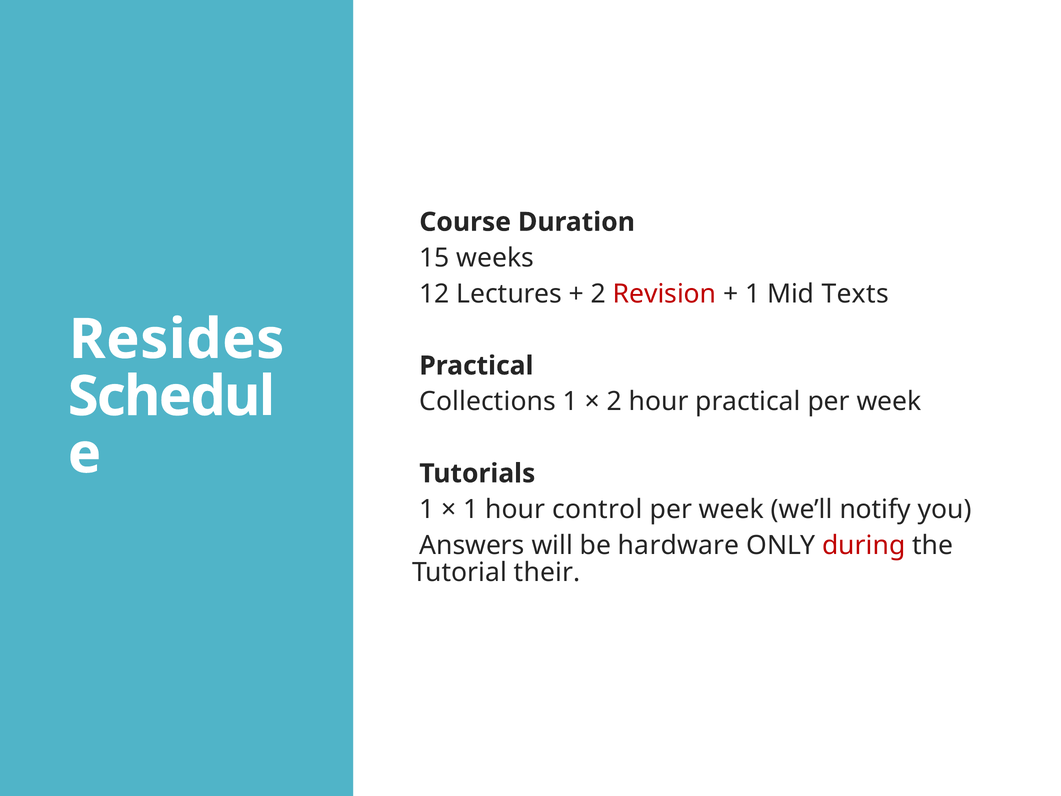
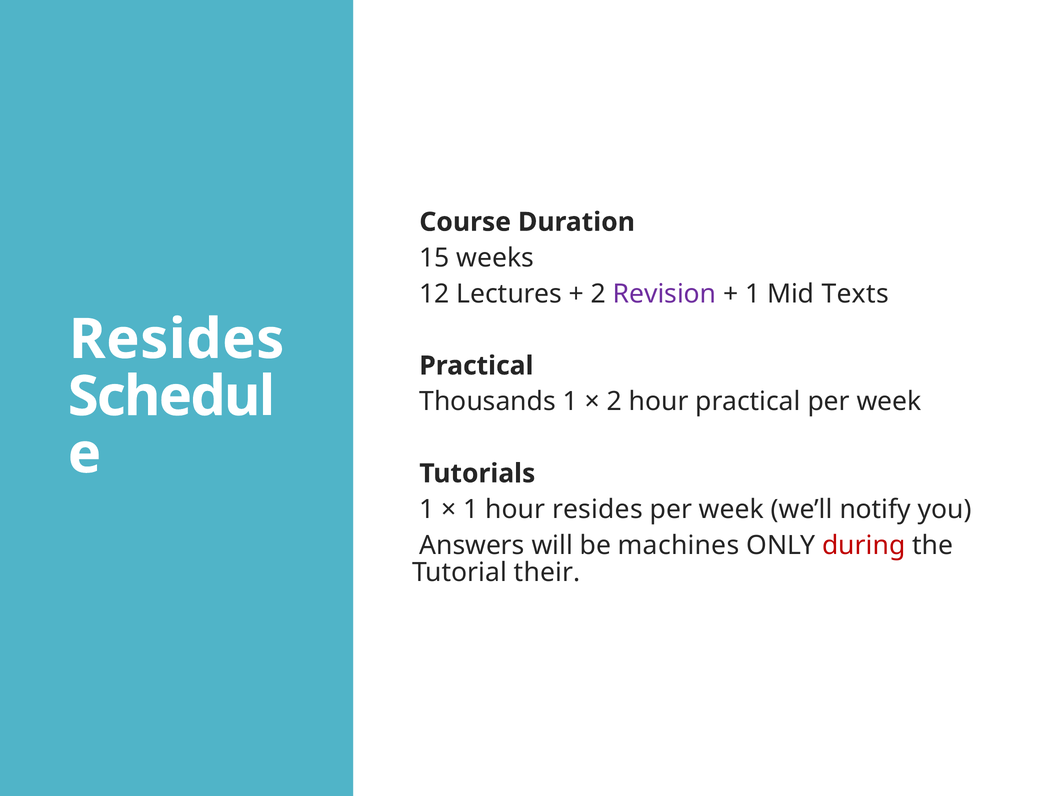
Revision colour: red -> purple (665, 294)
Collections: Collections -> Thousands (488, 402)
hour control: control -> resides (597, 509)
hardware: hardware -> machines (679, 545)
